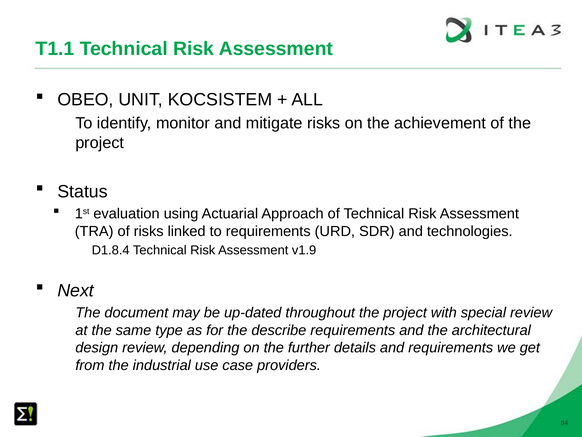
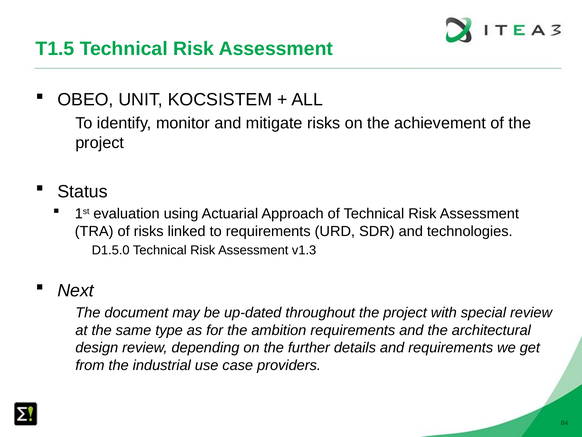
T1.1: T1.1 -> T1.5 (55, 49)
D1.8.4: D1.8.4 -> D1.5.0 (111, 250)
v1.9: v1.9 -> v1.3 (304, 250)
describe: describe -> ambition (279, 330)
